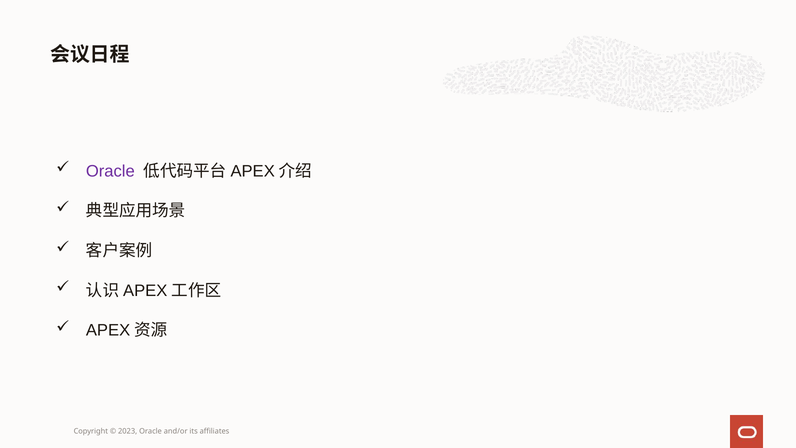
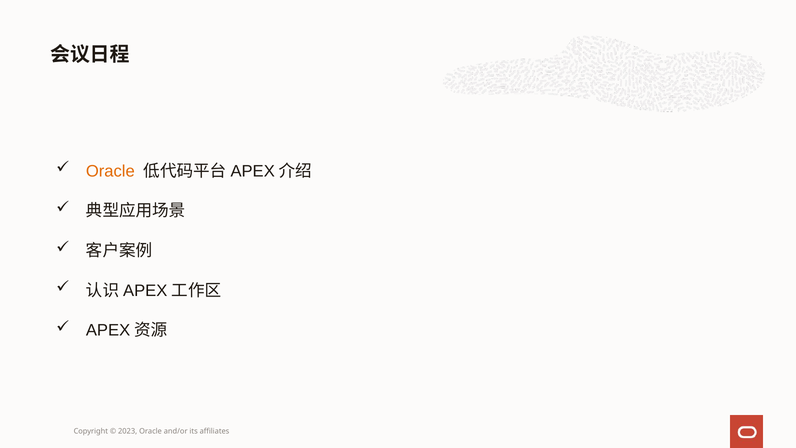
Oracle colour: purple -> orange (110, 171)
